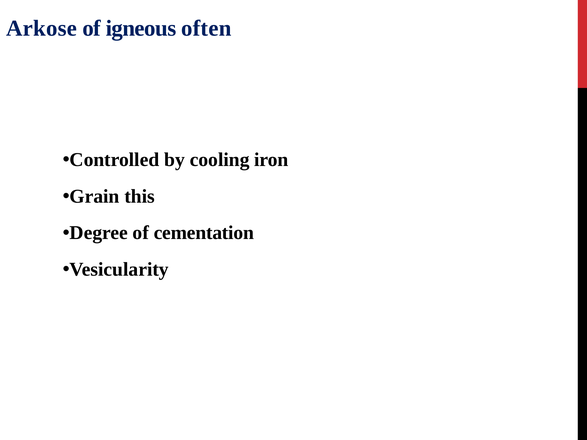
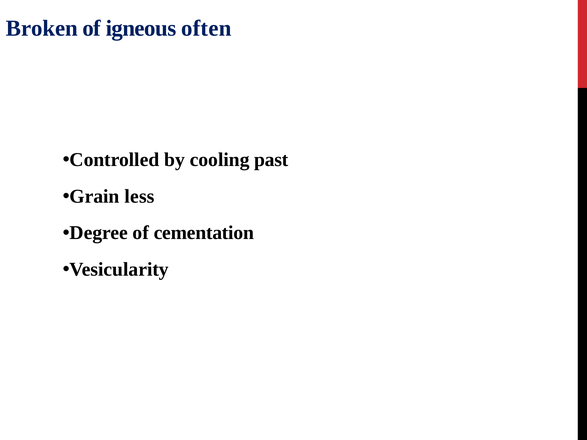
Arkose: Arkose -> Broken (42, 28)
iron: iron -> past (271, 160)
this: this -> less (140, 196)
